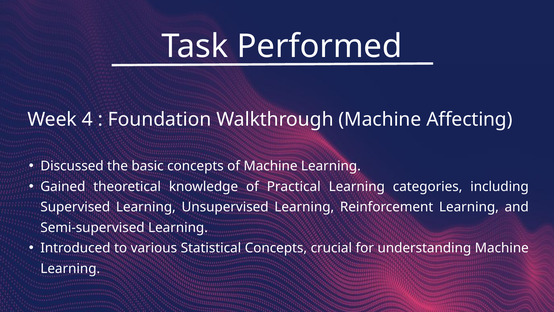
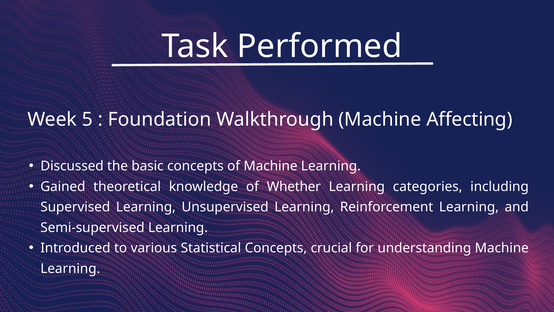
4: 4 -> 5 (87, 119)
Practical: Practical -> Whether (294, 186)
